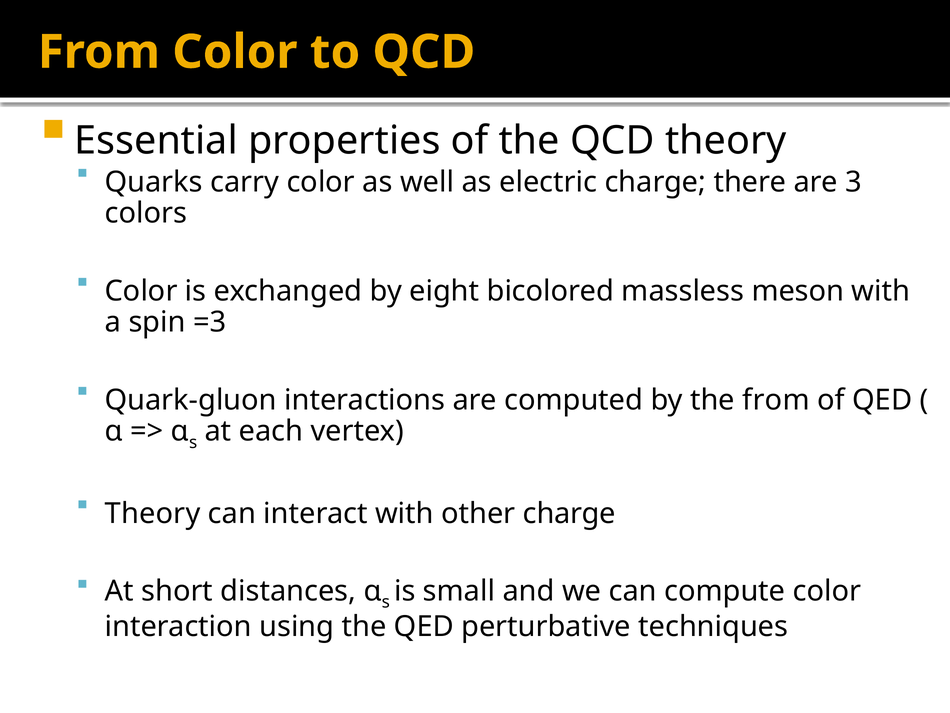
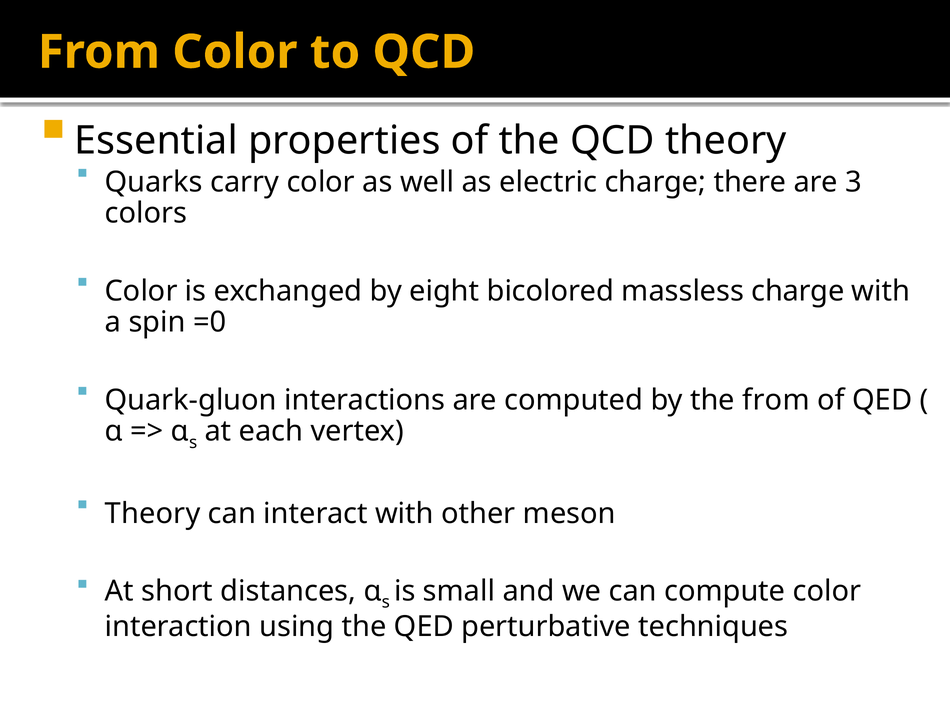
massless meson: meson -> charge (798, 291)
=3: =3 -> =0 (210, 322)
other charge: charge -> meson (569, 513)
